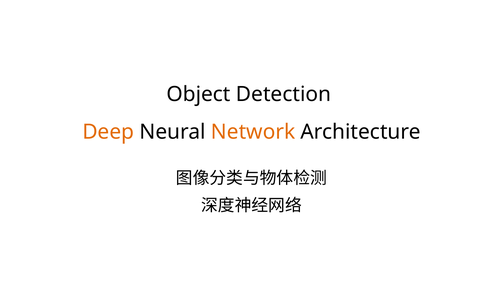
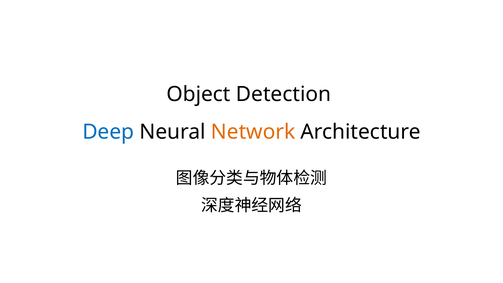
Deep colour: orange -> blue (108, 132)
